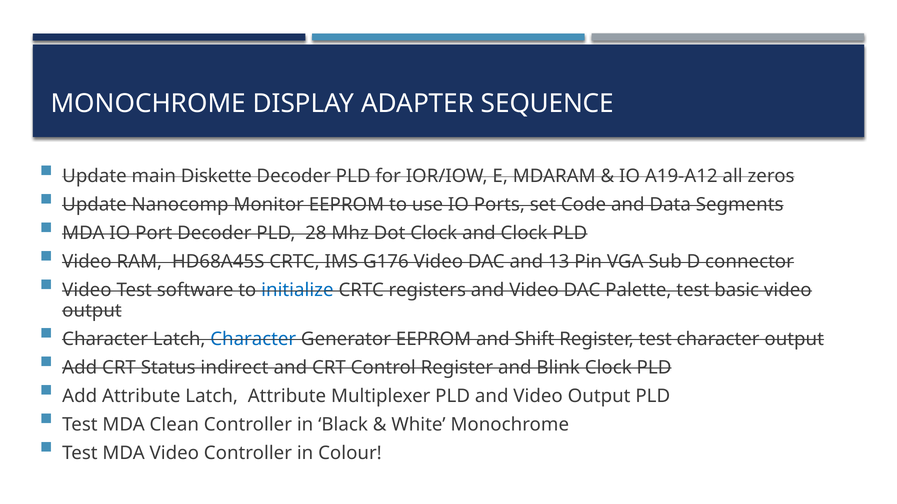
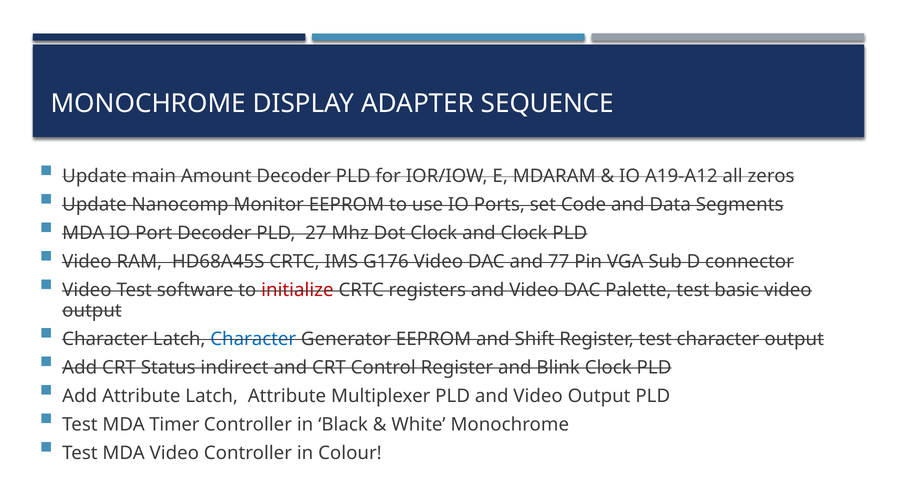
Diskette: Diskette -> Amount (216, 176)
28: 28 -> 27 (316, 233)
13: 13 -> 77 (559, 262)
initialize colour: blue -> red (297, 291)
Clean: Clean -> Timer (174, 425)
